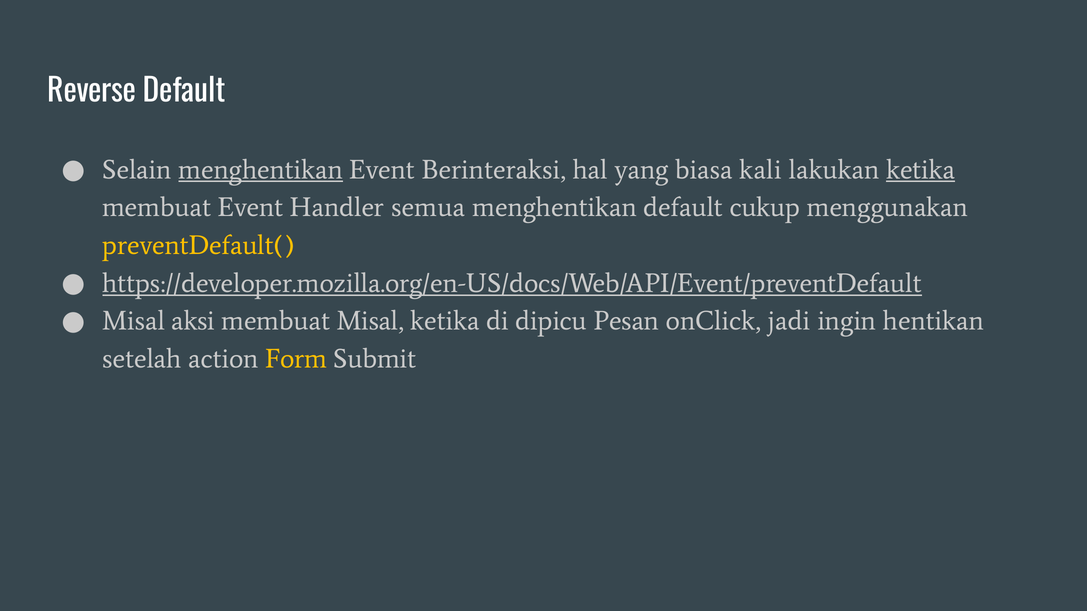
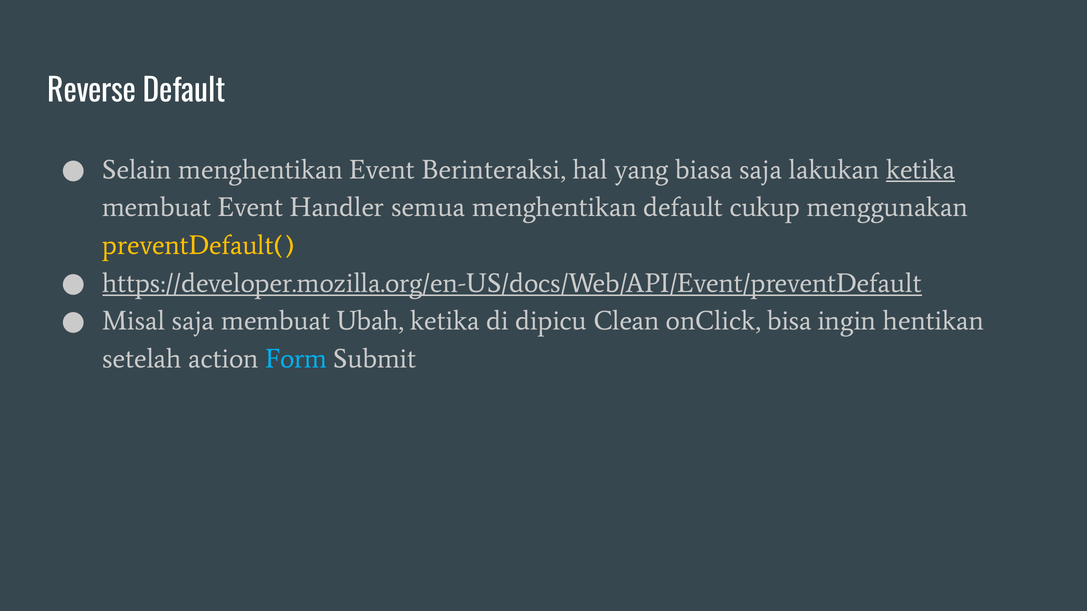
menghentikan underline: present -> none (261, 170)
biasa kali: kali -> saja (761, 170)
Misal aksi: aksi -> saja (193, 321)
membuat Misal: Misal -> Ubah (370, 321)
Pesan: Pesan -> Clean (626, 321)
jadi: jadi -> bisa (789, 321)
Form colour: yellow -> light blue (296, 359)
